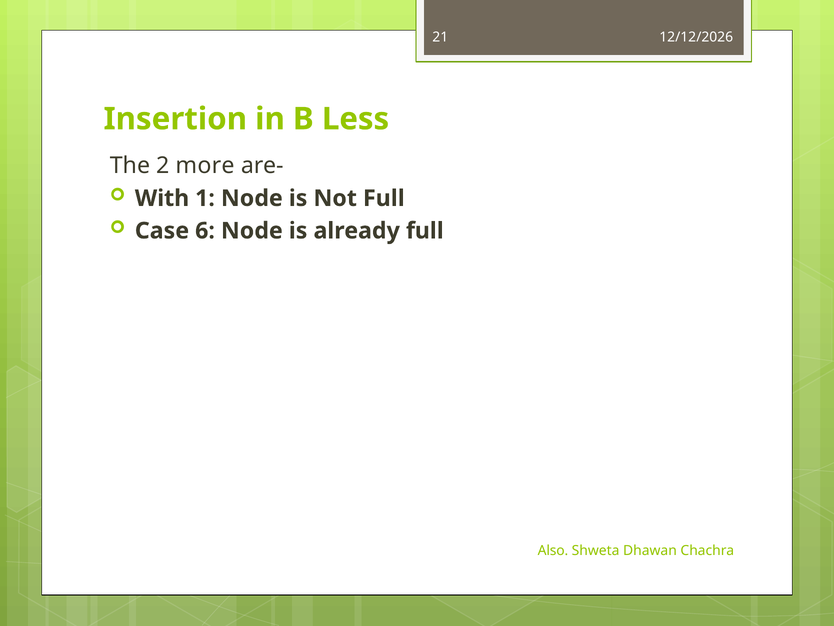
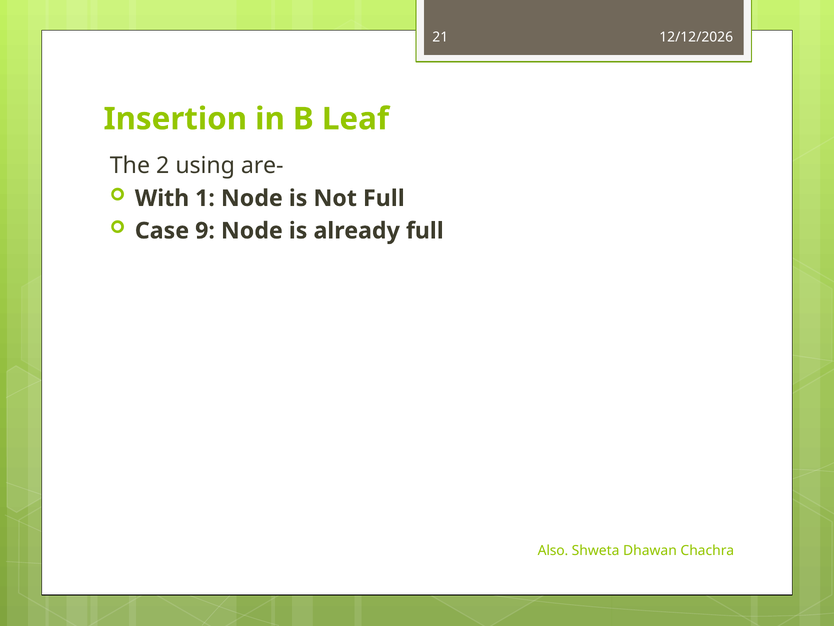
Less: Less -> Leaf (355, 119)
more: more -> using (205, 166)
6: 6 -> 9 (205, 231)
